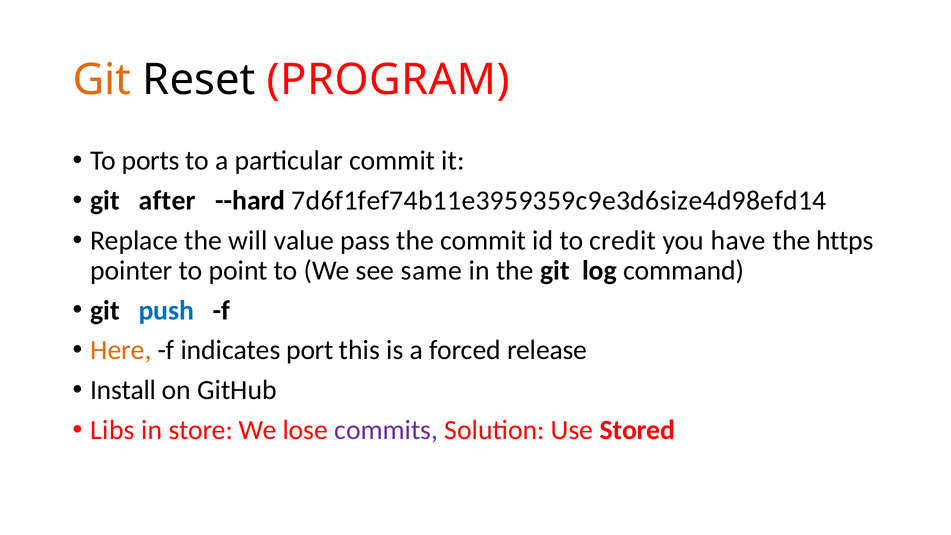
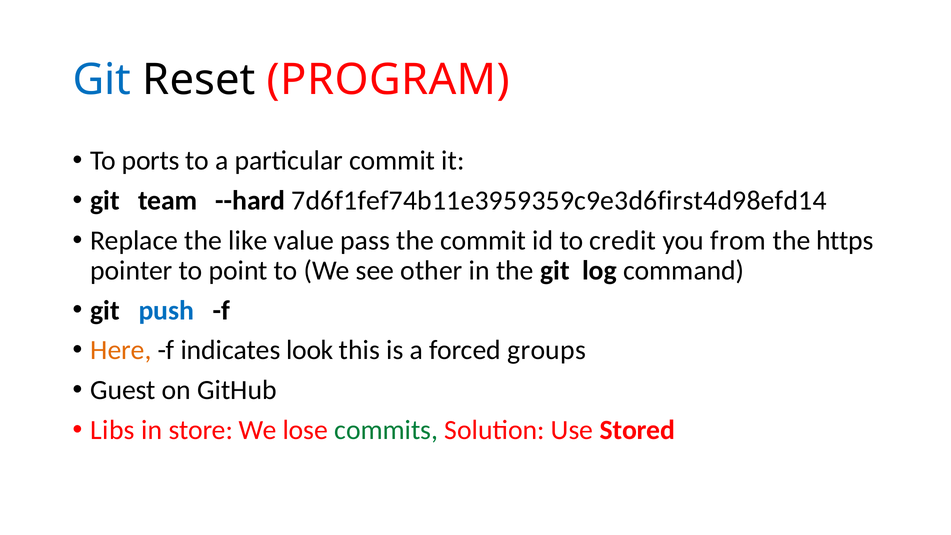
Git colour: orange -> blue (102, 80)
after: after -> team (168, 201)
7d6f1fef74b11e3959359c9e3d6size4d98efd14: 7d6f1fef74b11e3959359c9e3d6size4d98efd14 -> 7d6f1fef74b11e3959359c9e3d6first4d98efd14 (559, 201)
will: will -> like (248, 241)
have: have -> from (738, 241)
same: same -> other (432, 270)
port: port -> look (310, 350)
release: release -> groups (547, 350)
Install: Install -> Guest (123, 390)
commits colour: purple -> green (386, 430)
